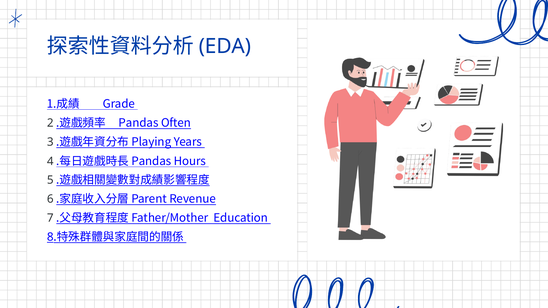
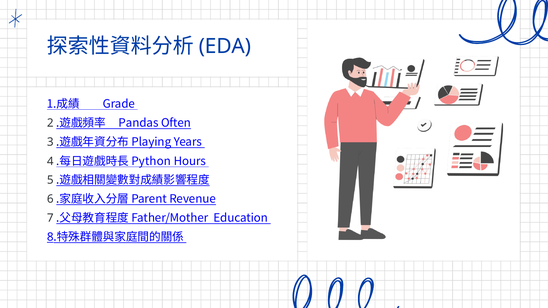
Pandas: Pandas -> Python (151, 161)
